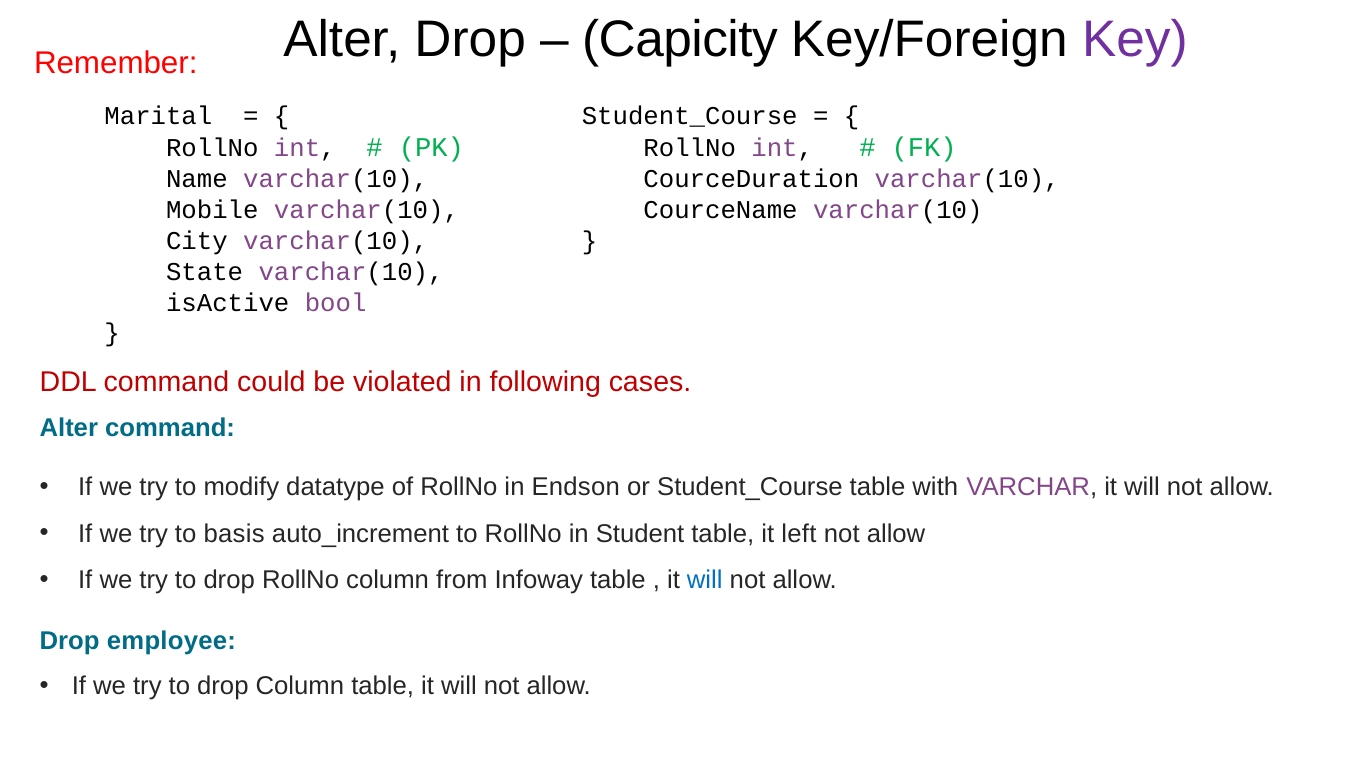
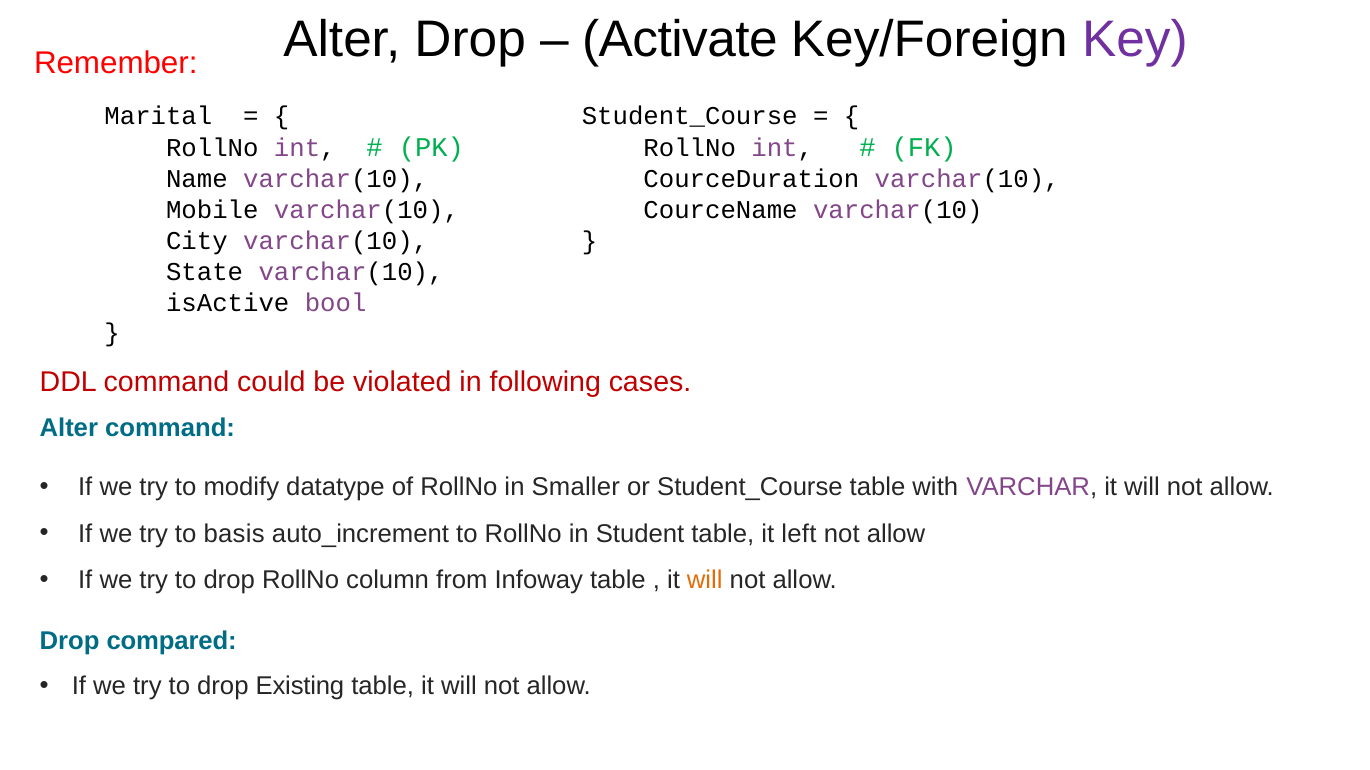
Capicity: Capicity -> Activate (680, 39)
Endson: Endson -> Smaller (576, 488)
will colour: blue -> orange (705, 580)
employee: employee -> compared (172, 642)
drop Column: Column -> Existing (300, 687)
